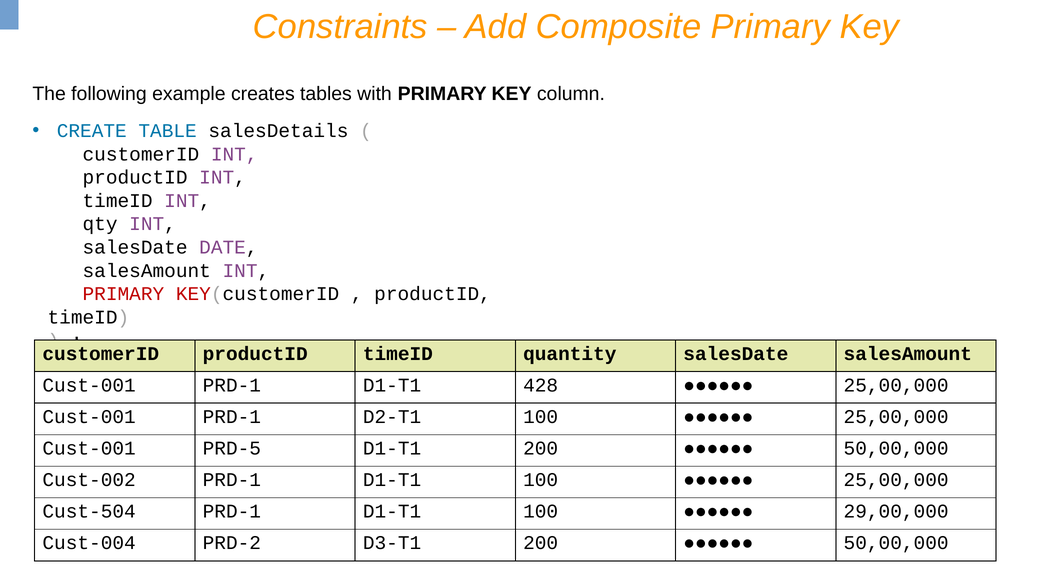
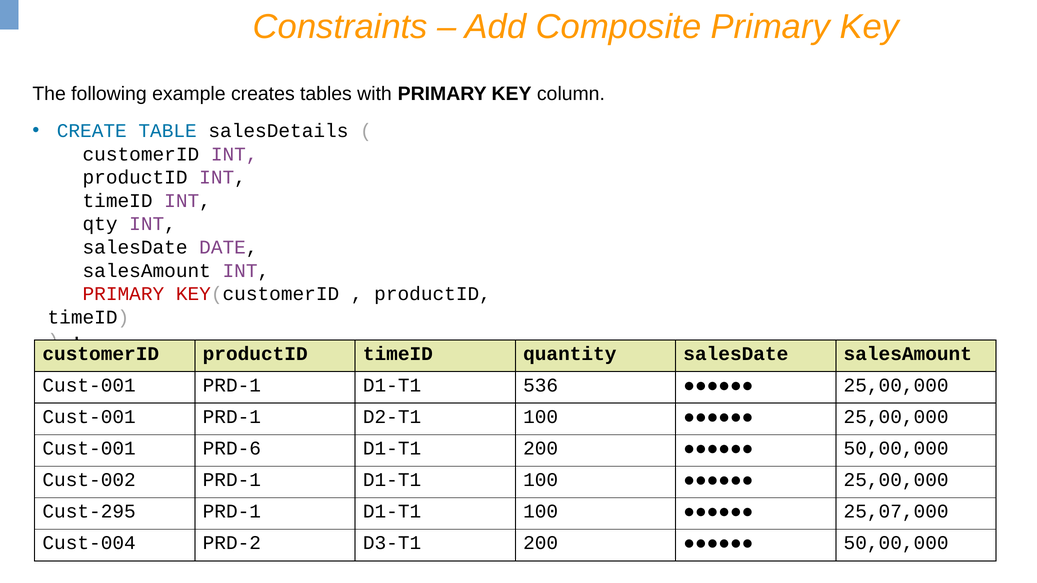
428: 428 -> 536 (541, 386)
PRD-5: PRD-5 -> PRD-6 (232, 449)
Cust-504: Cust-504 -> Cust-295 (89, 512)
29,00,000: 29,00,000 -> 25,07,000 (896, 512)
